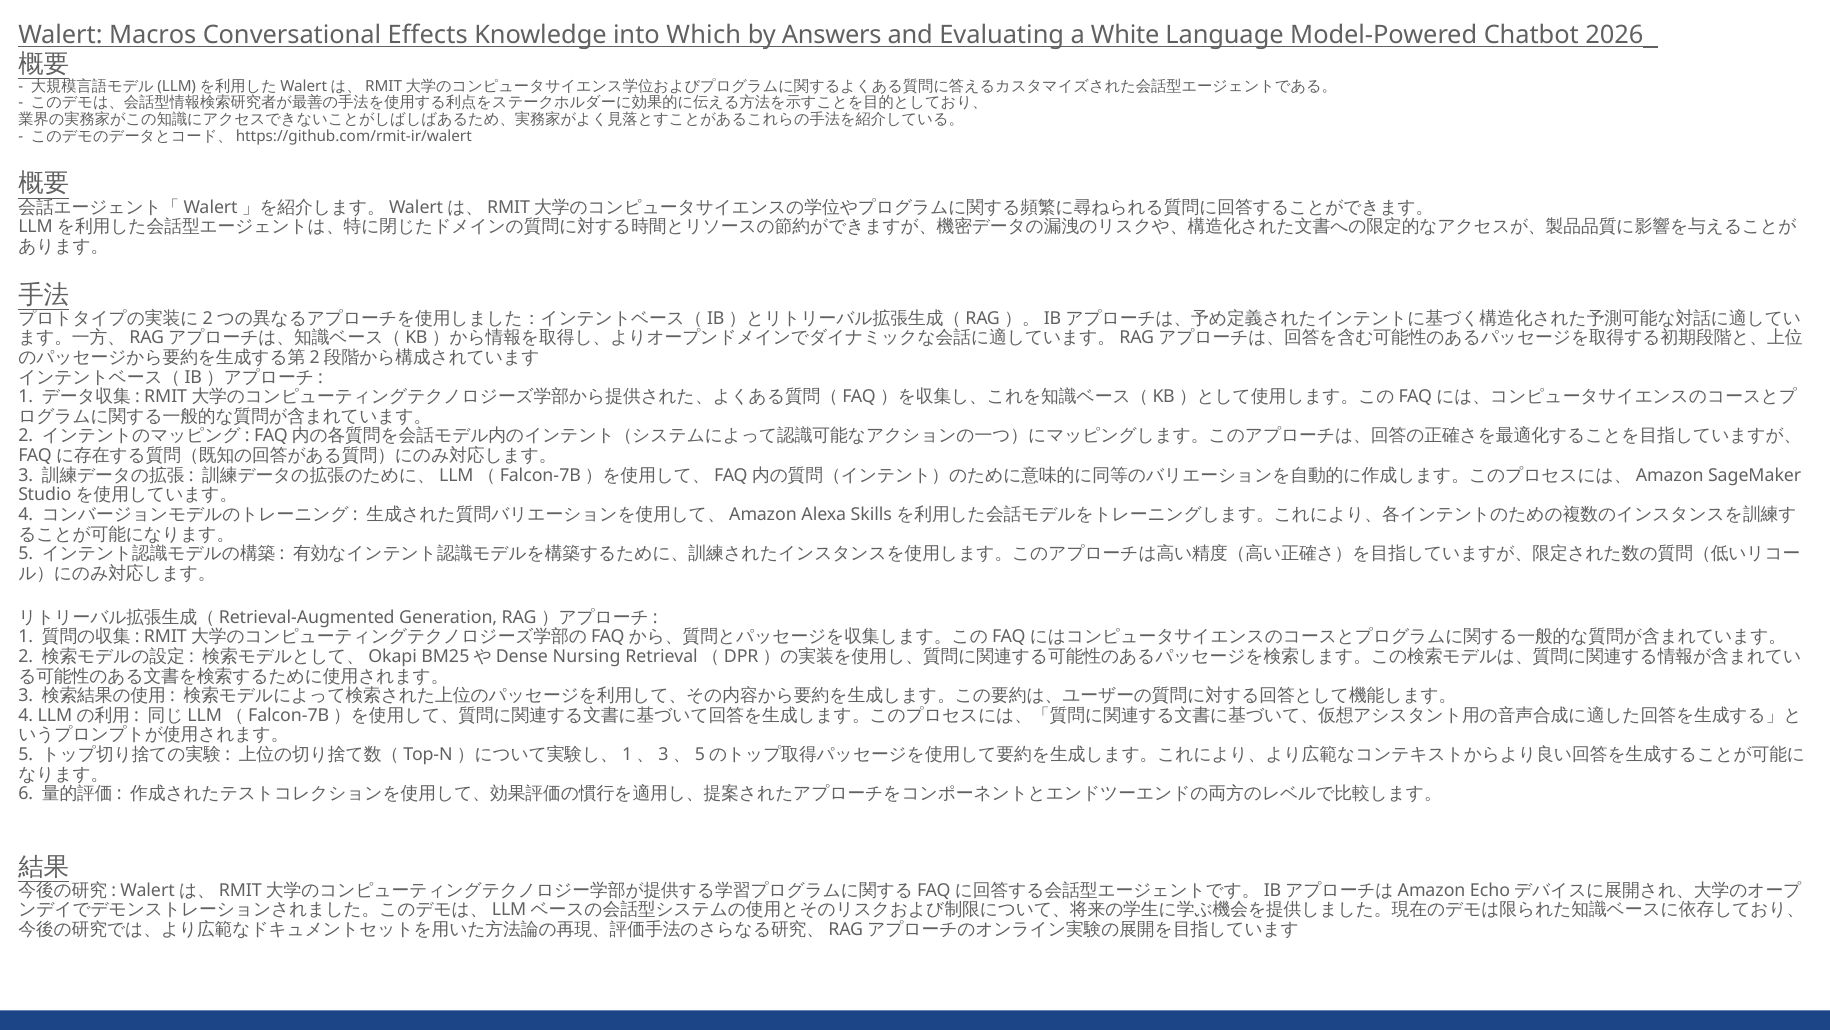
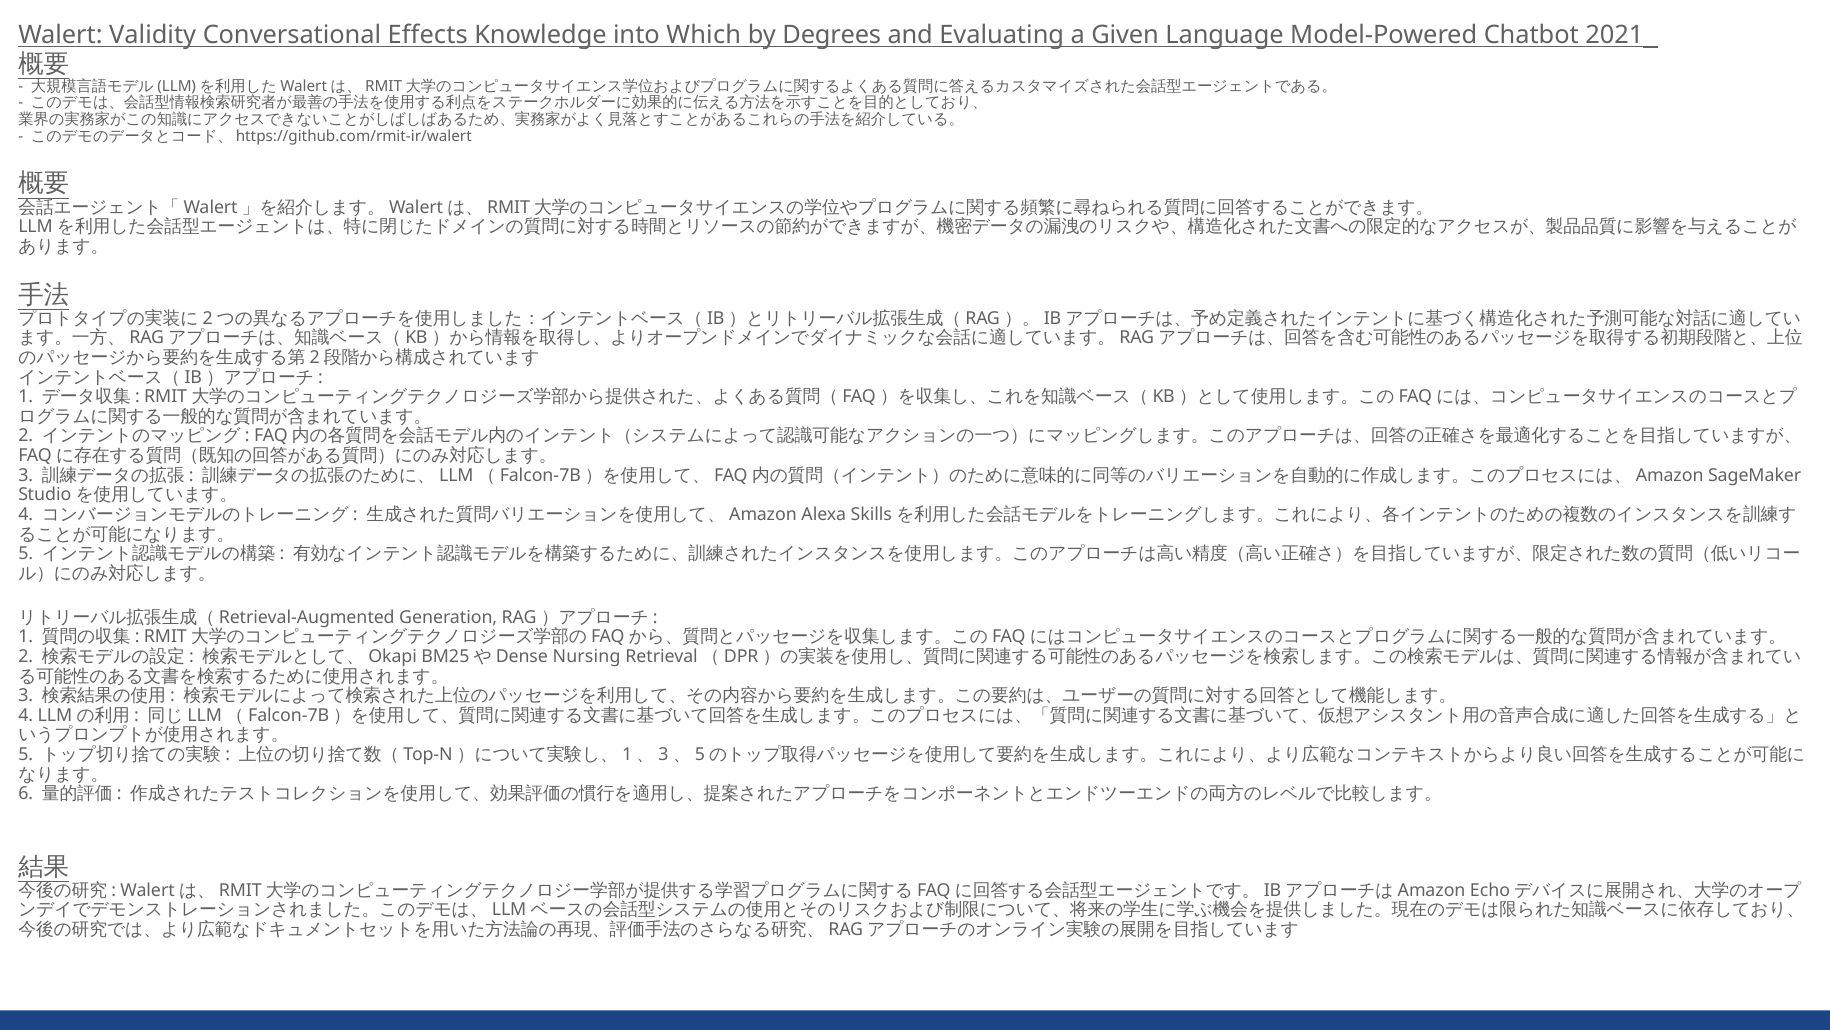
Macros: Macros -> Validity (153, 35)
Answers: Answers -> Degrees (832, 35)
White: White -> Given (1125, 35)
2026: 2026 -> 2021 (1614, 35)
